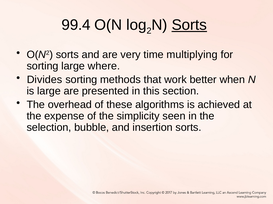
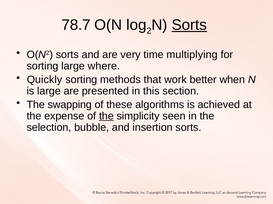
99.4: 99.4 -> 78.7 (76, 25)
Divides: Divides -> Quickly (45, 80)
overhead: overhead -> swapping (70, 105)
the underline: none -> present (106, 116)
